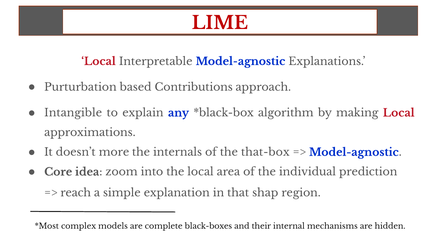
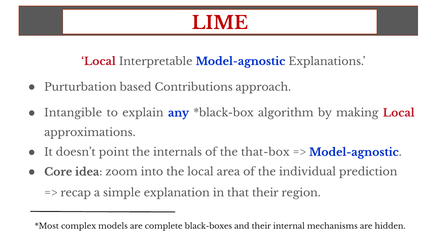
more: more -> point (114, 152)
reach: reach -> recap (76, 193)
that shap: shap -> their (265, 193)
